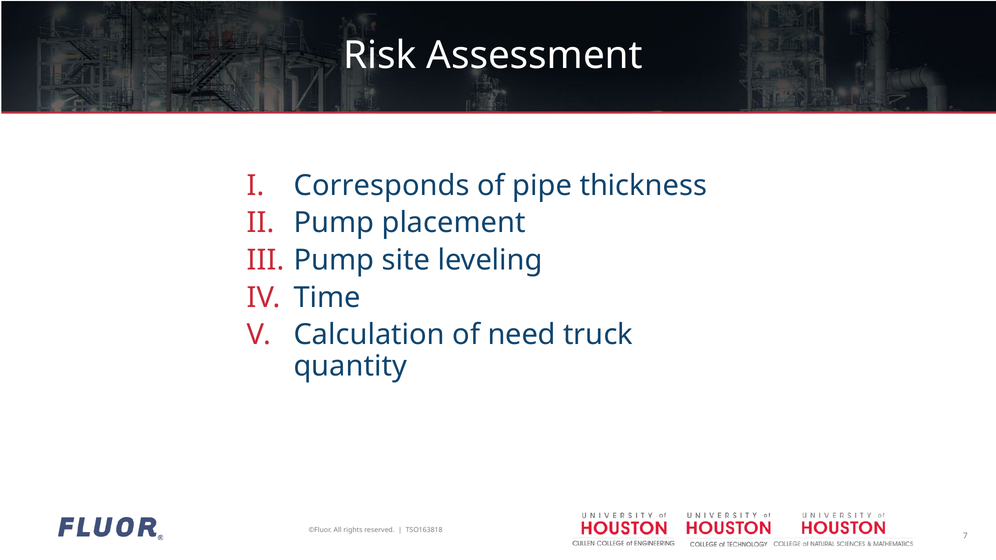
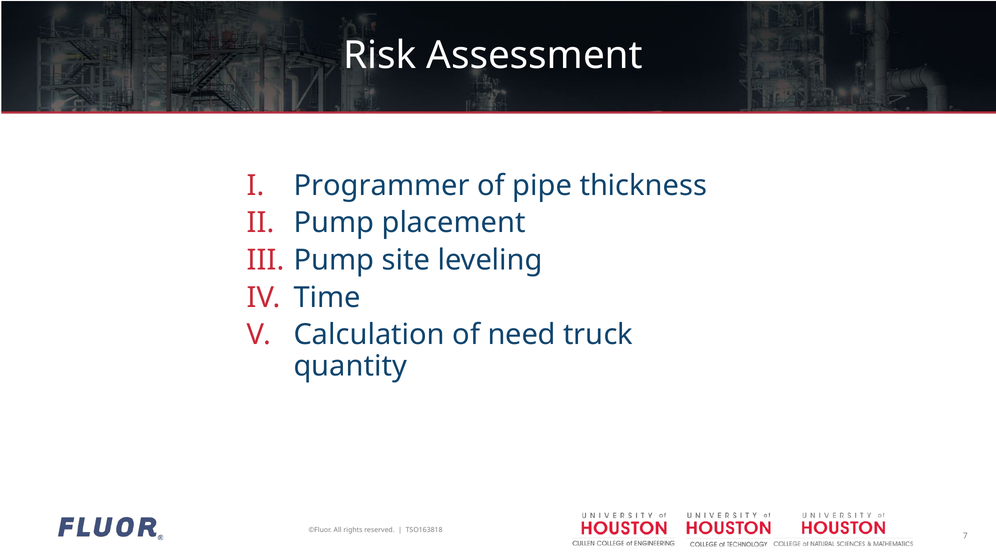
Corresponds: Corresponds -> Programmer (382, 186)
